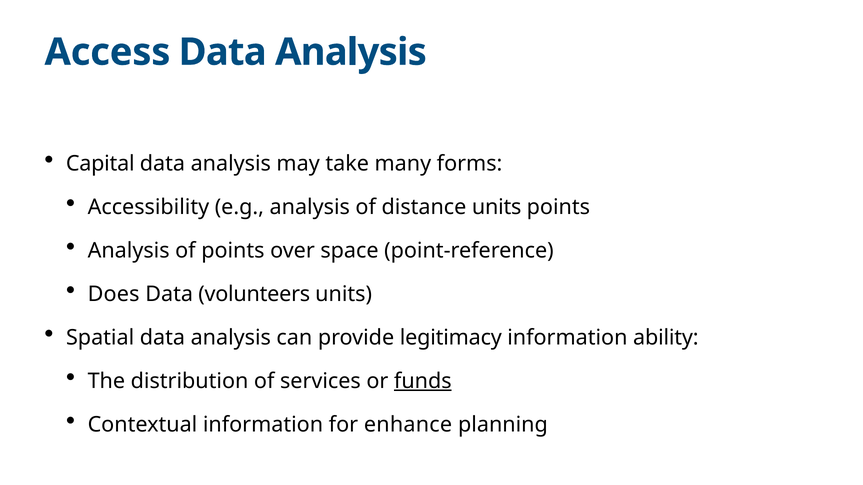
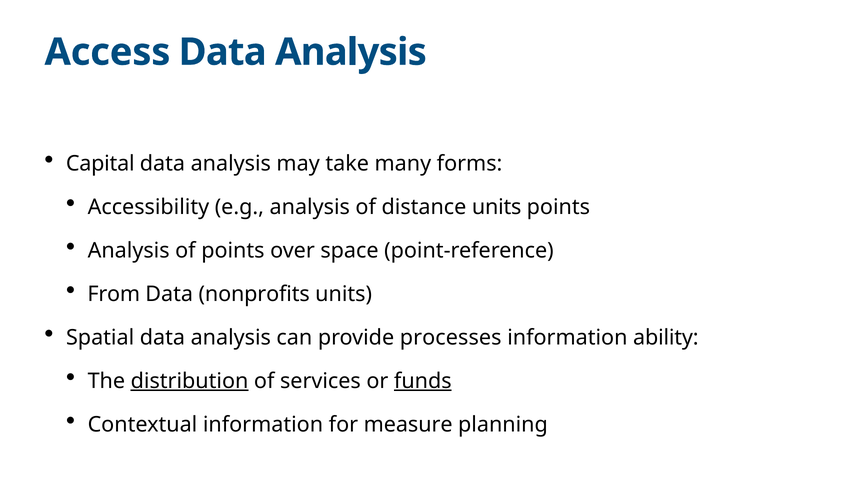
Does: Does -> From (114, 294)
volunteers: volunteers -> nonprofits (254, 294)
legitimacy: legitimacy -> processes (451, 338)
distribution underline: none -> present (190, 381)
enhance: enhance -> measure (408, 425)
